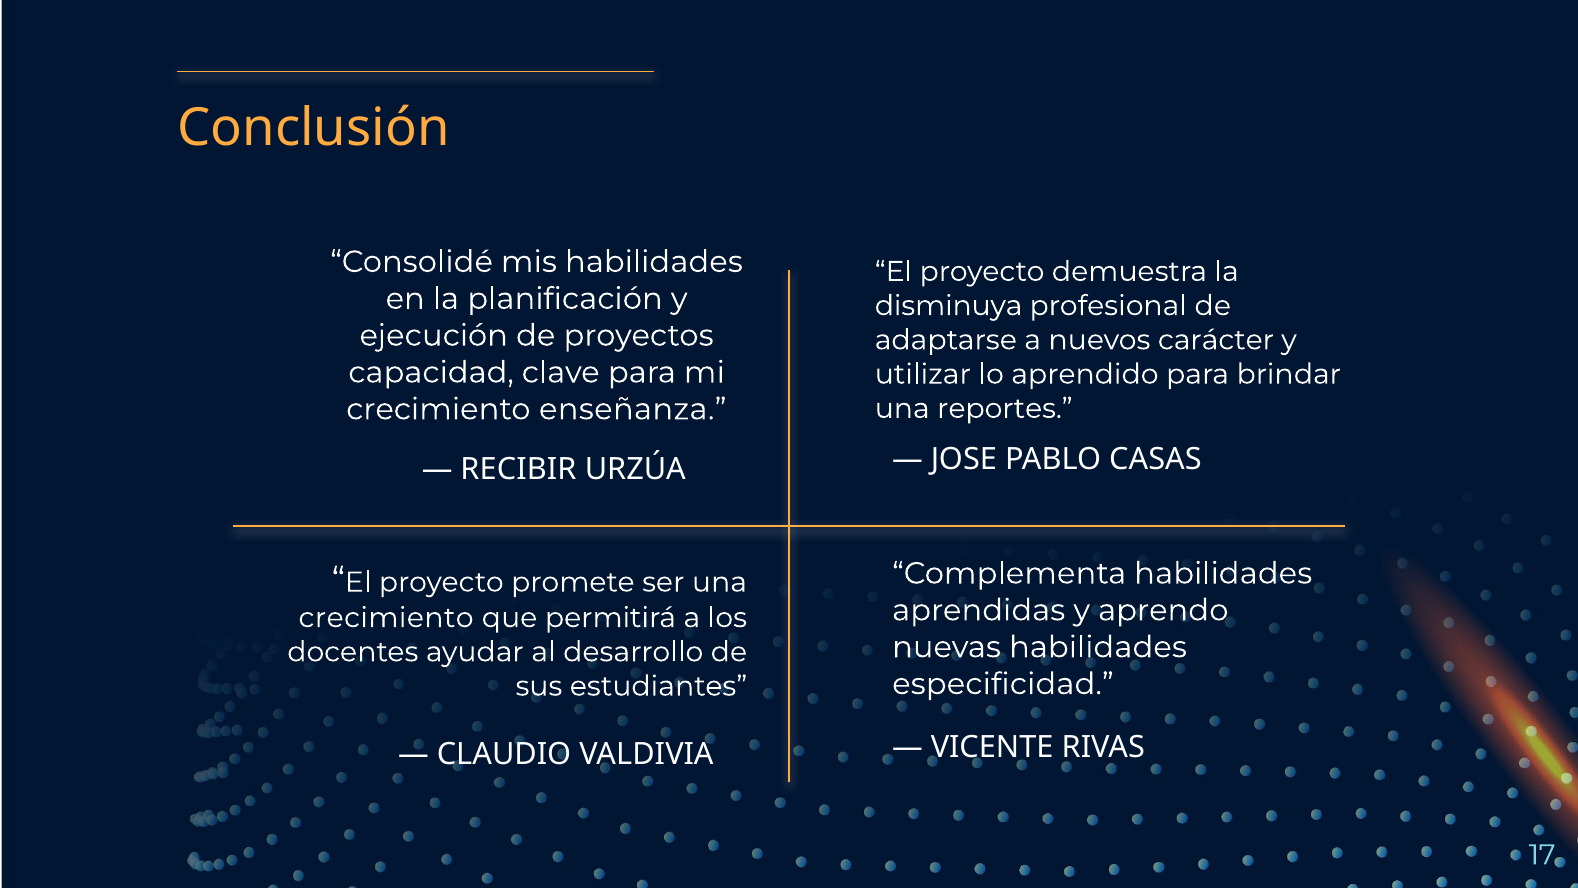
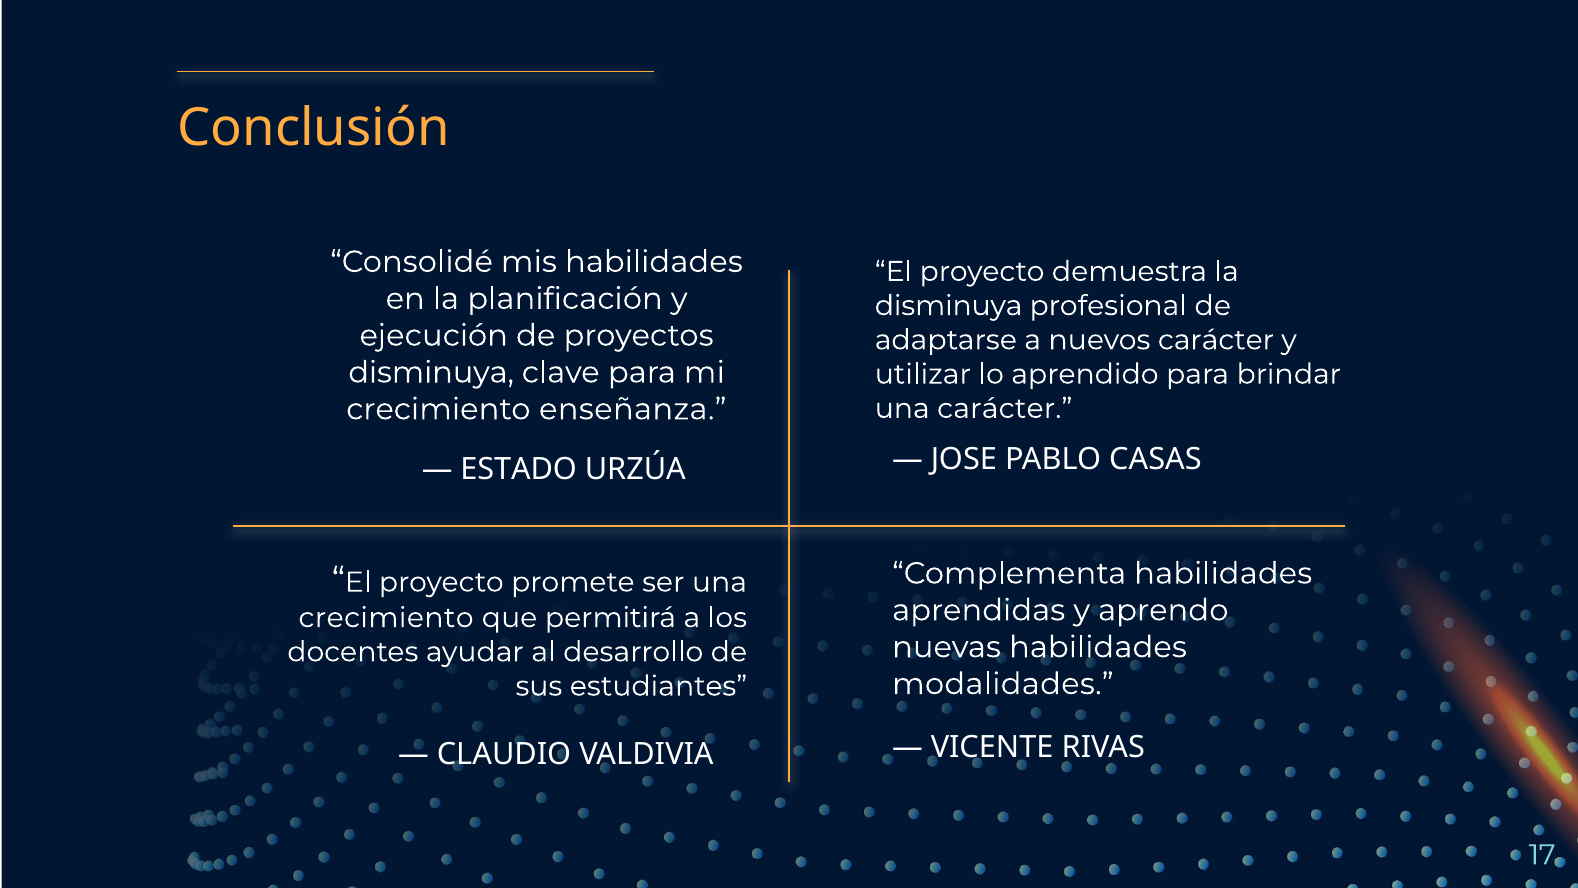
capacidad: capacidad -> disminuya (431, 372)
una reportes: reportes -> carácter (1005, 408)
RECIBIR: RECIBIR -> ESTADO (519, 469)
especificidad: especificidad -> modalidades (1003, 684)
